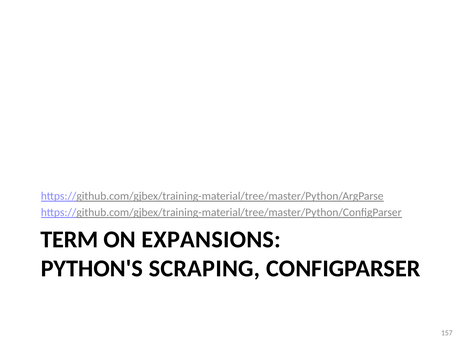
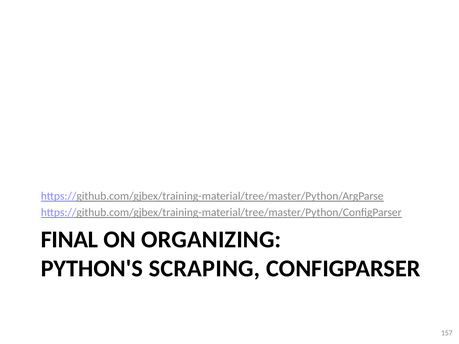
TERM: TERM -> FINAL (70, 240)
EXPANSIONS: EXPANSIONS -> ORGANIZING (211, 240)
